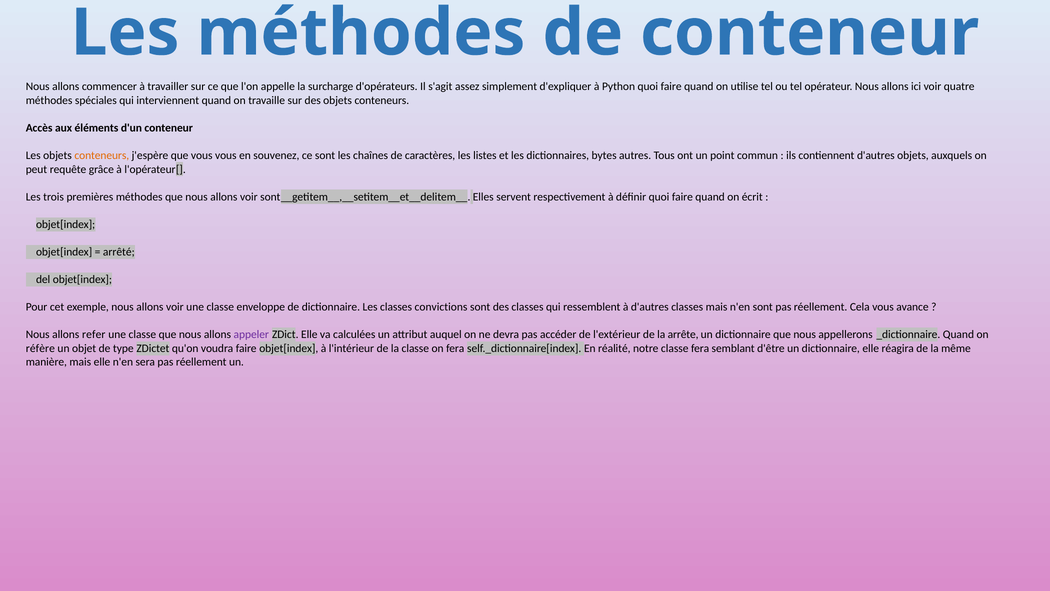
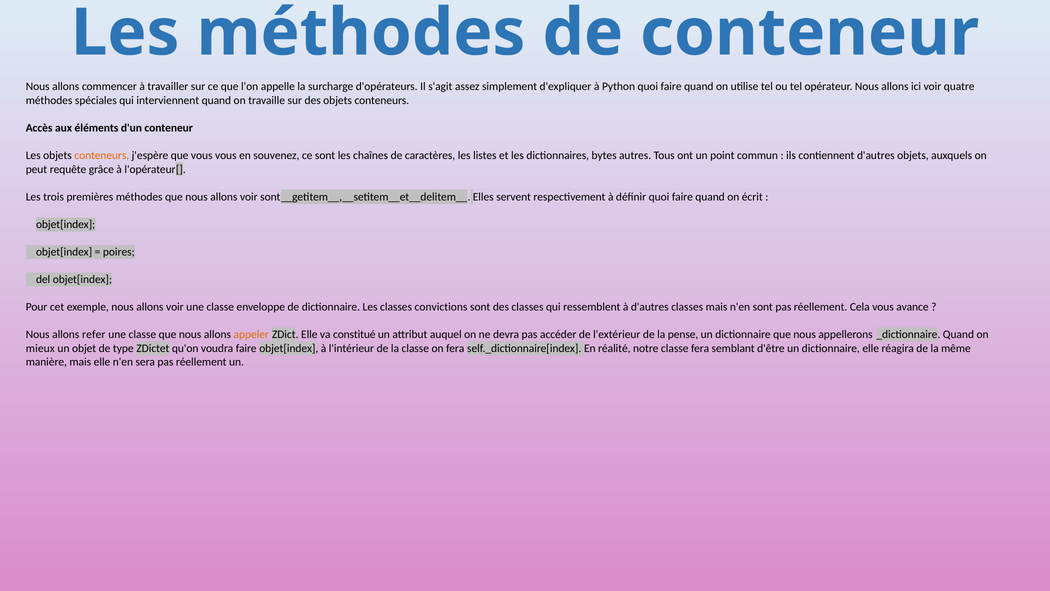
arrêté: arrêté -> poires (119, 252)
appeler colour: purple -> orange (251, 334)
calculées: calculées -> constitué (354, 334)
arrête: arrête -> pense (683, 334)
réfère: réfère -> mieux (40, 348)
